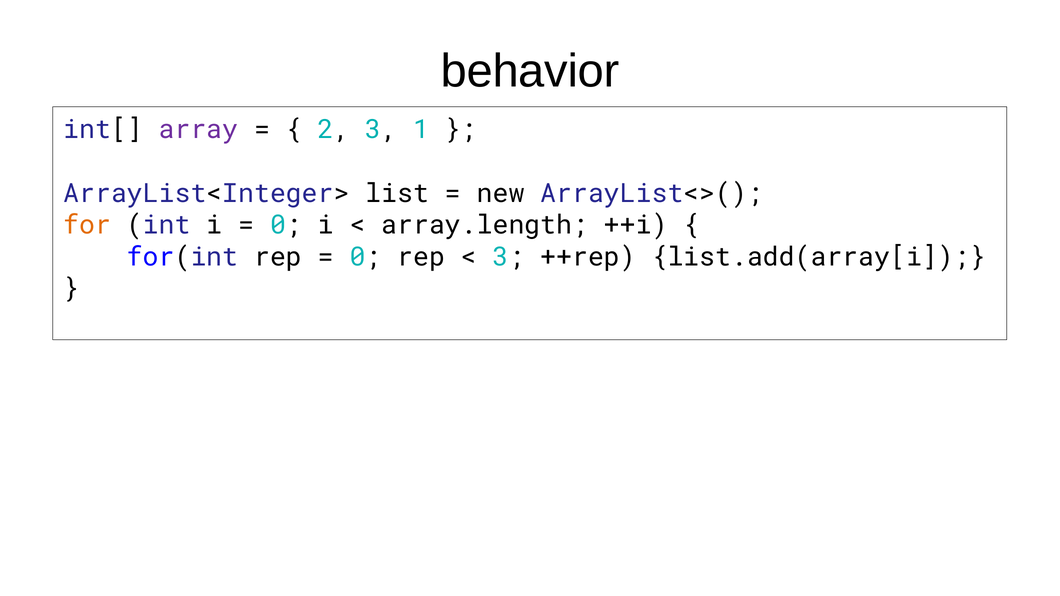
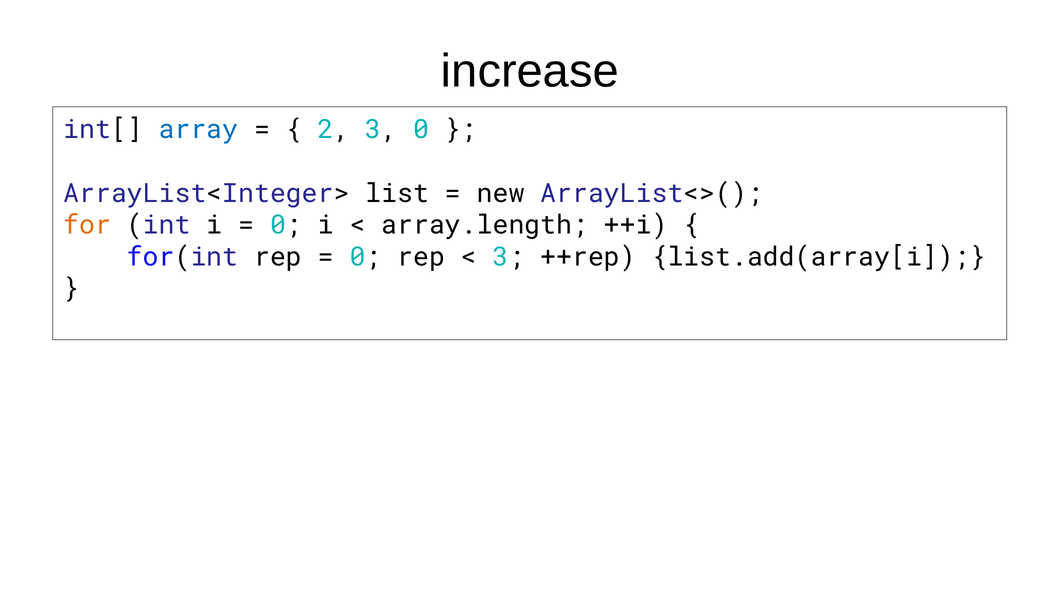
behavior: behavior -> increase (530, 71)
array colour: purple -> blue (199, 130)
3 1: 1 -> 0 (421, 130)
